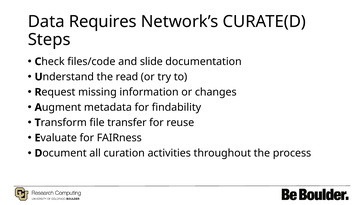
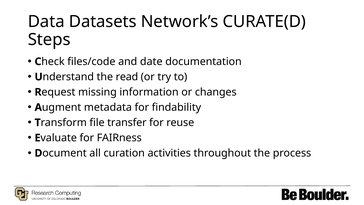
Requires: Requires -> Datasets (103, 22)
slide: slide -> date (151, 62)
